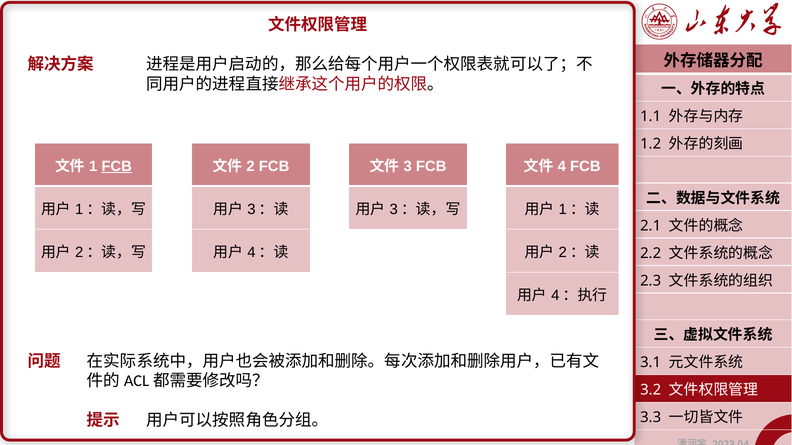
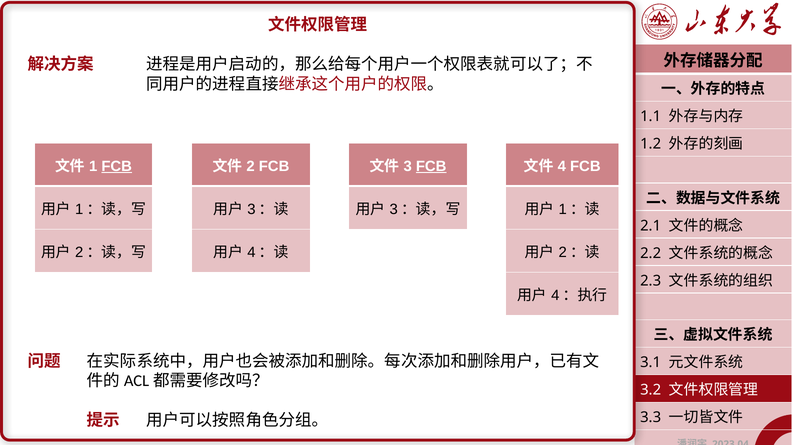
FCB underline: none -> present (431, 166)
